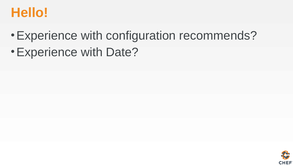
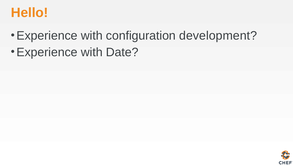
recommends: recommends -> development (218, 36)
